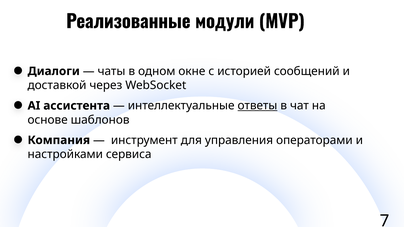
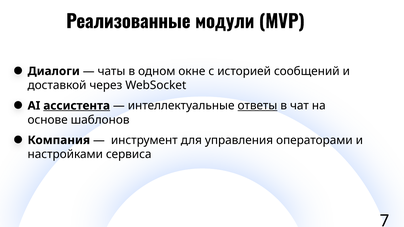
ассистента underline: none -> present (77, 106)
